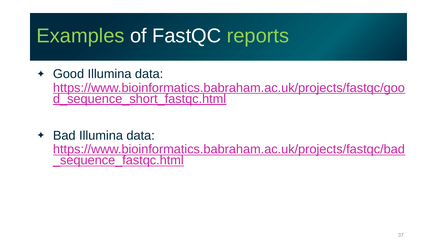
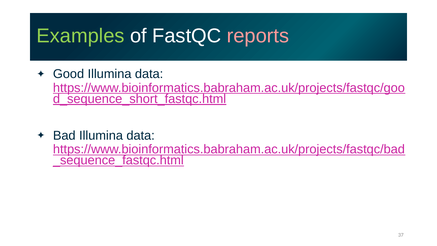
reports colour: light green -> pink (258, 36)
